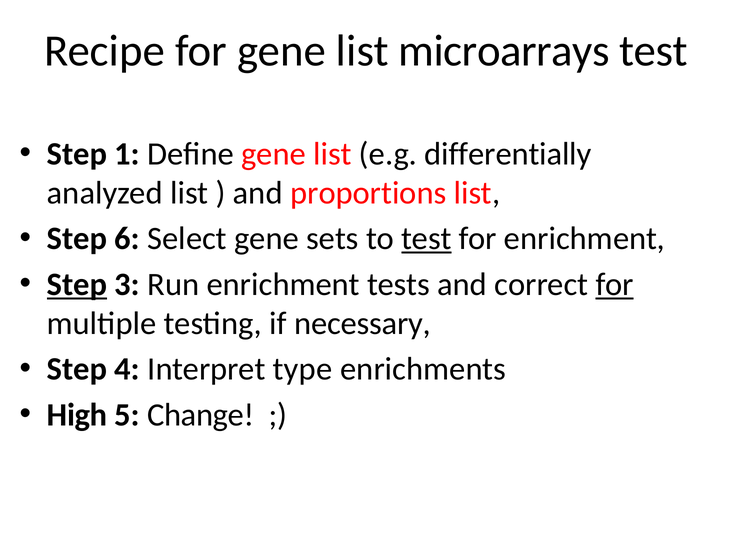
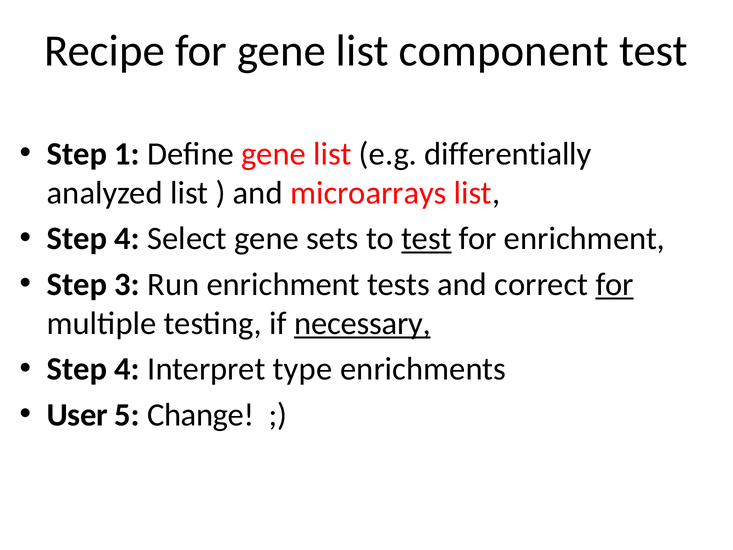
microarrays: microarrays -> component (504, 51)
proportions: proportions -> microarrays (368, 193)
6: 6 -> 4 (127, 238)
Step underline: present -> none (77, 284)
necessary underline: none -> present (362, 323)
High: High -> User (77, 415)
